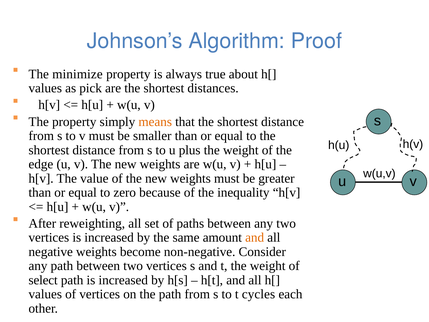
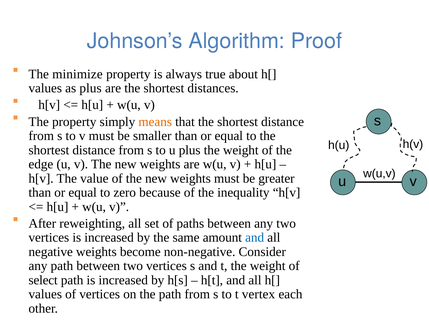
as pick: pick -> plus (91, 88)
and colour: orange -> blue (255, 237)
cycles: cycles -> vertex (258, 294)
